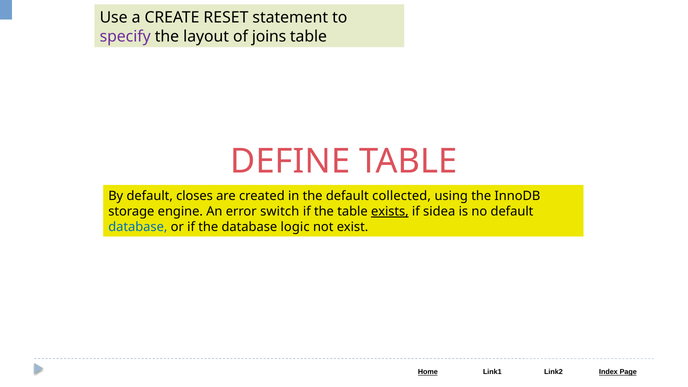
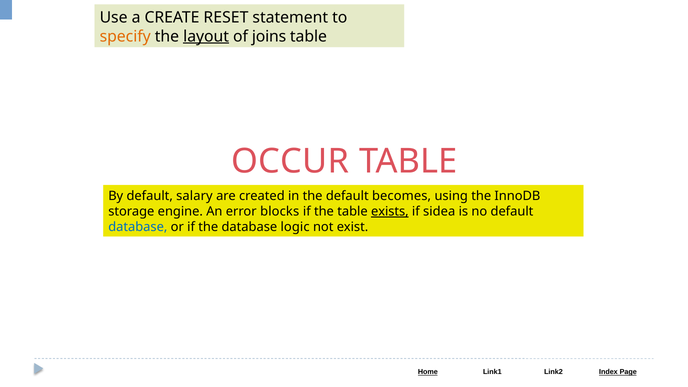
specify colour: purple -> orange (125, 36)
layout underline: none -> present (206, 36)
DEFINE: DEFINE -> OCCUR (290, 161)
closes: closes -> salary (194, 196)
collected: collected -> becomes (402, 196)
switch: switch -> blocks (280, 212)
